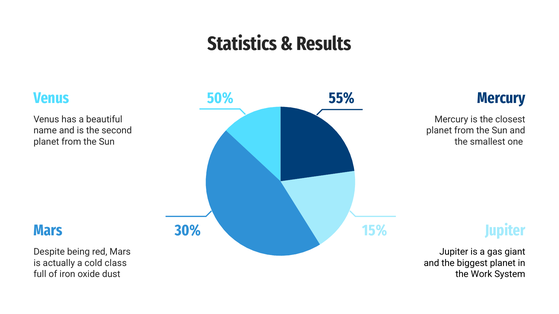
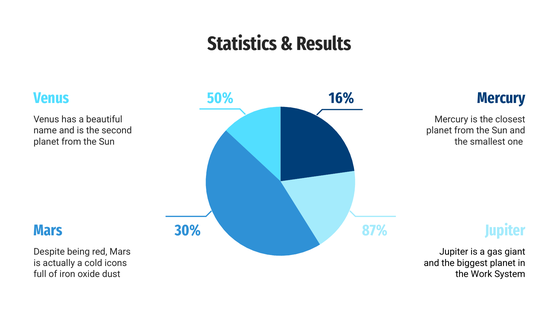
55%: 55% -> 16% (342, 98)
15%: 15% -> 87% (375, 231)
class: class -> icons (116, 263)
